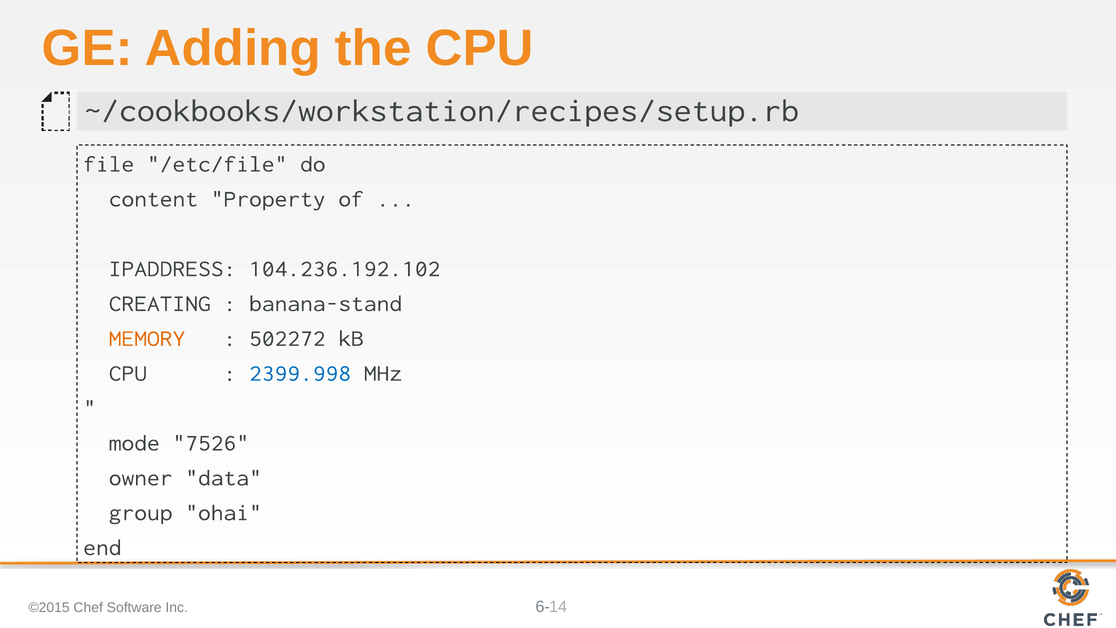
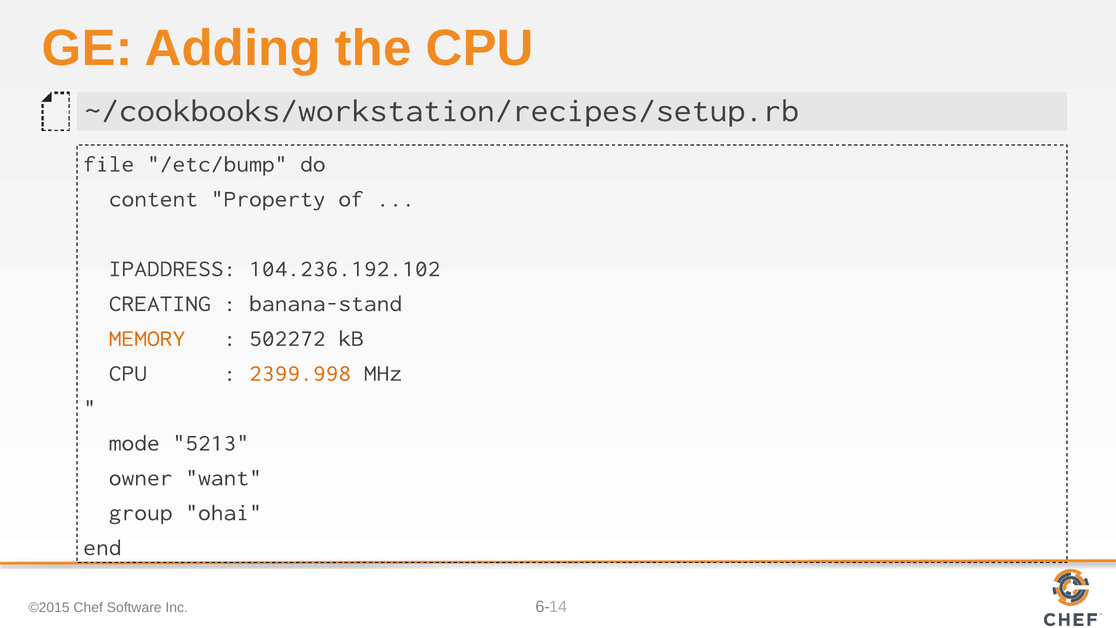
/etc/file: /etc/file -> /etc/bump (217, 164)
2399.998 colour: blue -> orange (300, 373)
7526: 7526 -> 5213 (211, 443)
data: data -> want (224, 477)
